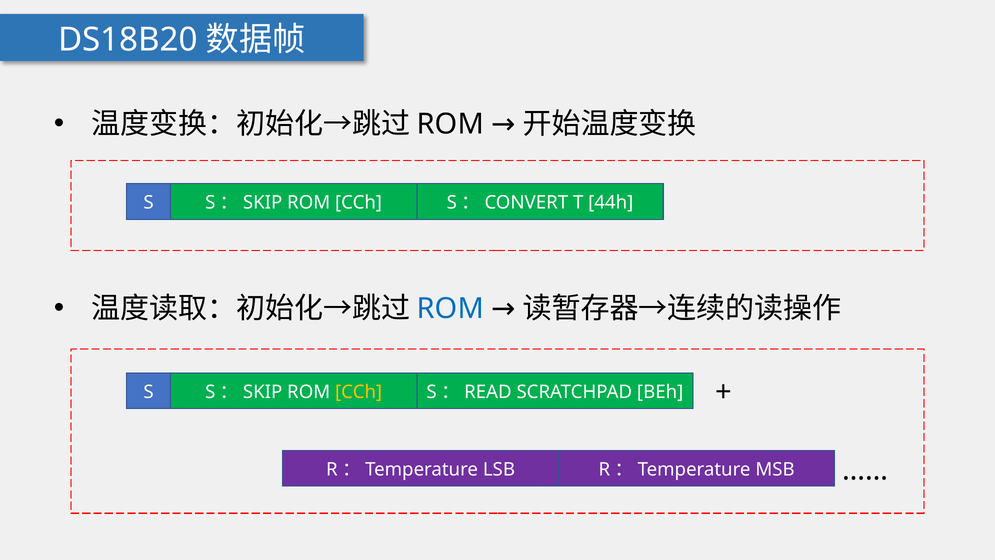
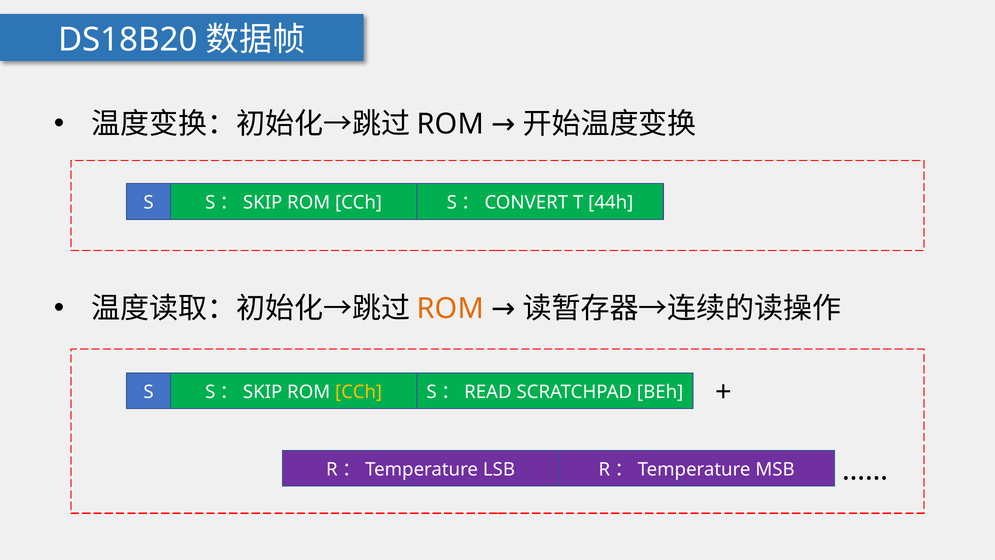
ROM colour: blue -> orange (450, 308)
